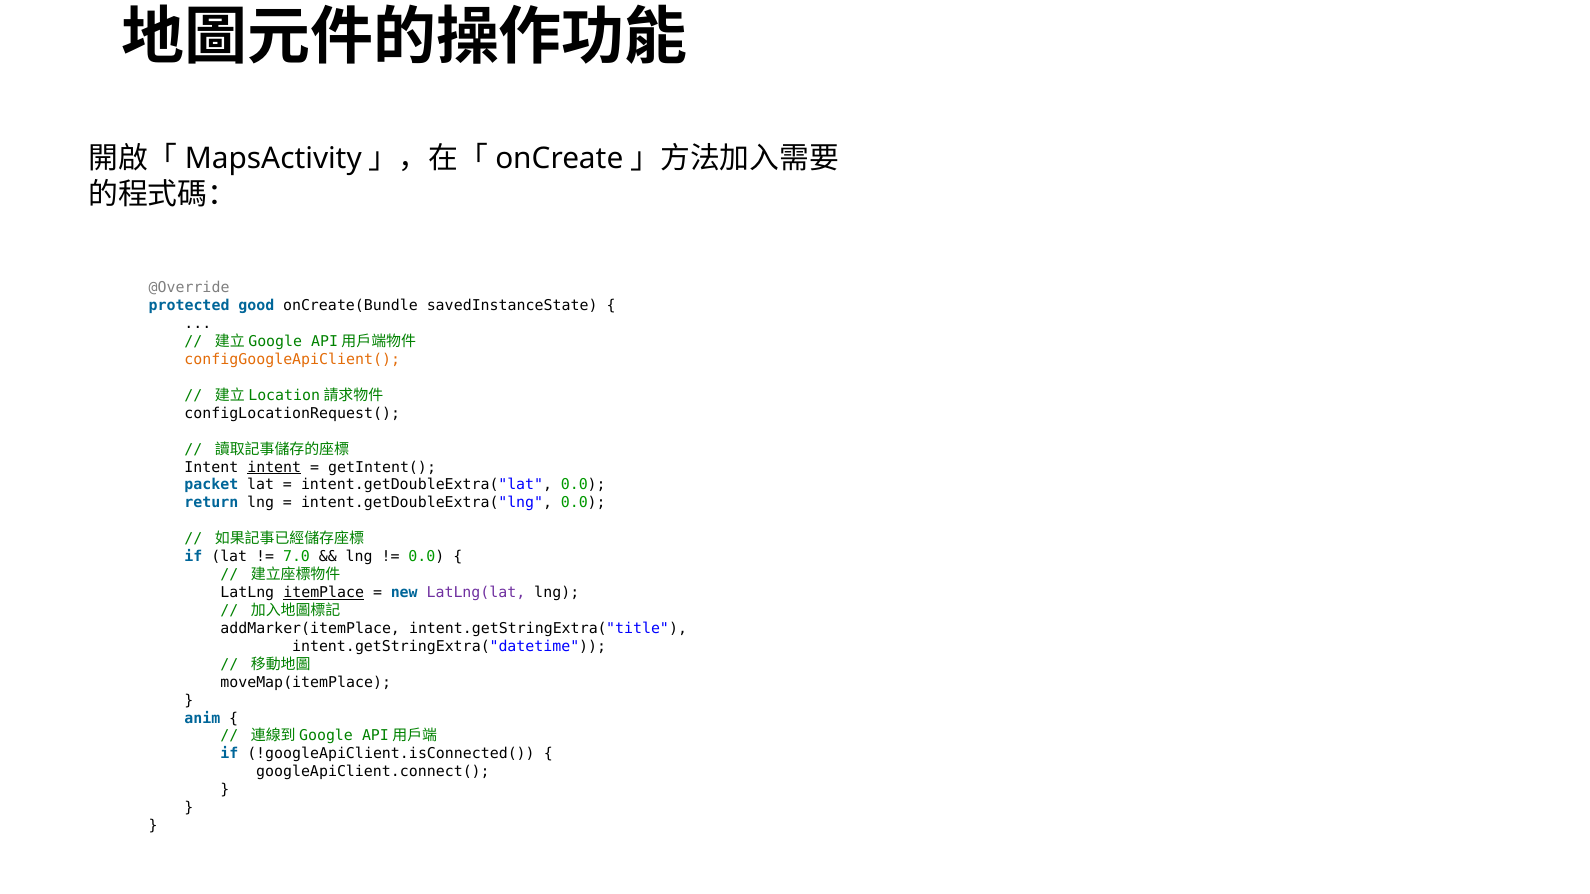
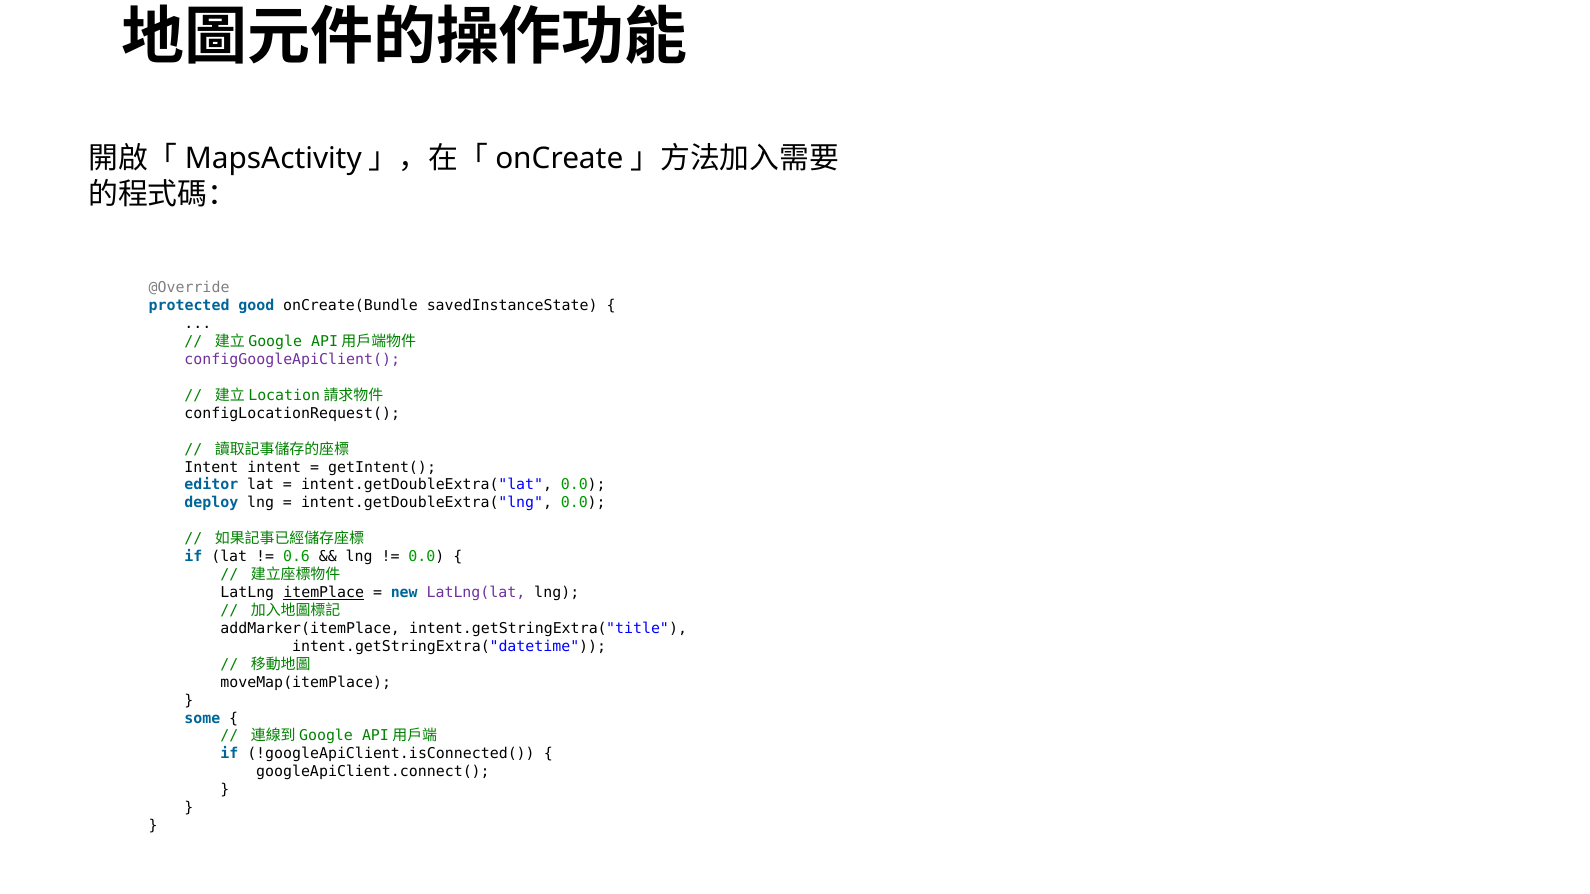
configGoogleApiClient( colour: orange -> purple (292, 360)
intent underline: present -> none (274, 467)
packet: packet -> editor (211, 485)
return: return -> deploy (211, 503)
7.0: 7.0 -> 0.6 (297, 557)
anim: anim -> some (202, 718)
